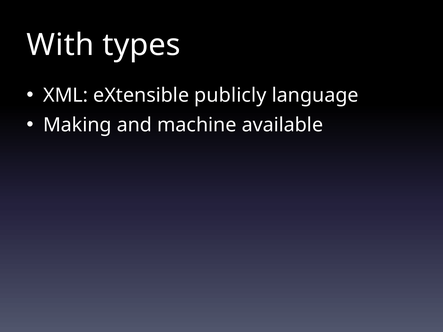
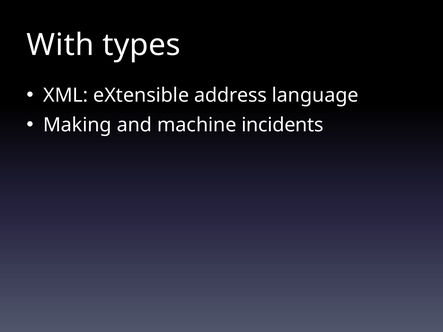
publicly: publicly -> address (231, 95)
available: available -> incidents (283, 125)
